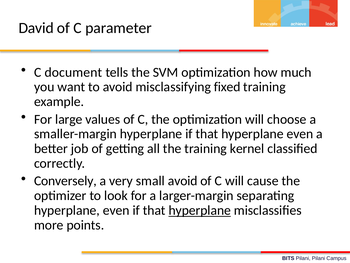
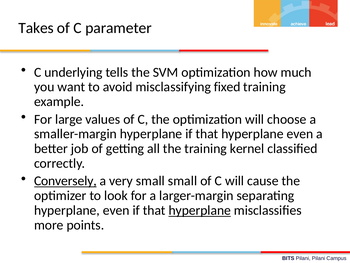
David: David -> Takes (36, 28)
document: document -> underlying (73, 72)
Conversely underline: none -> present (65, 181)
small avoid: avoid -> small (183, 181)
